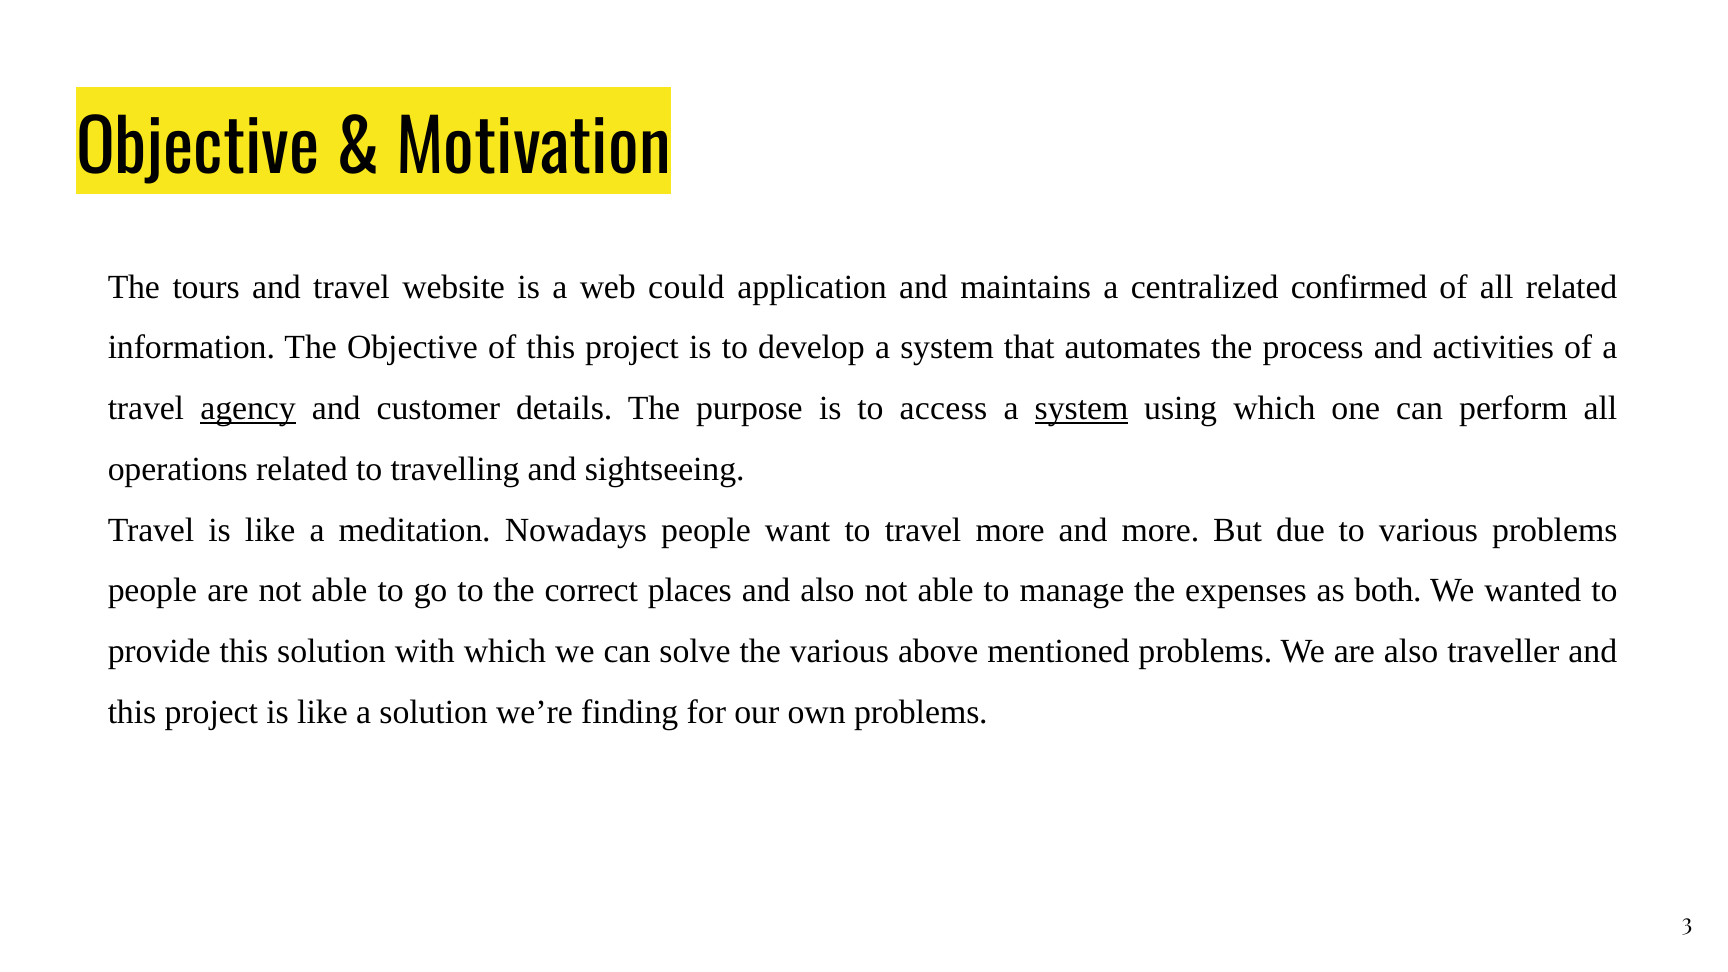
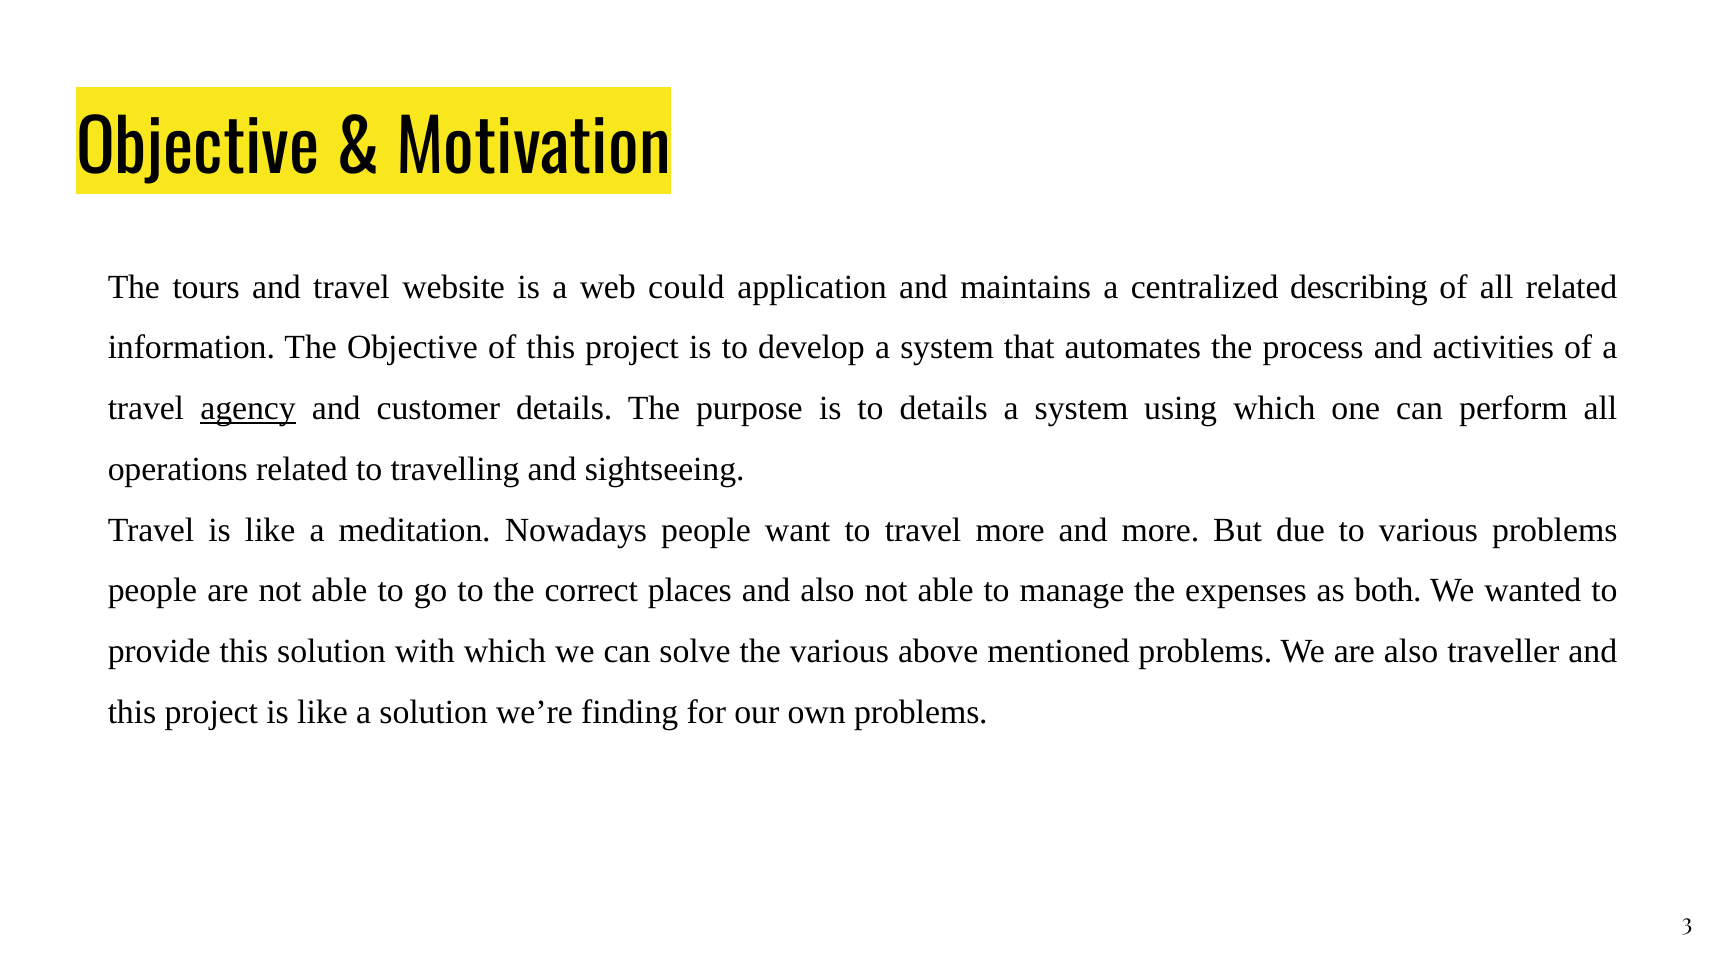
confirmed: confirmed -> describing (1359, 287)
to access: access -> details (944, 409)
system underline: present -> none (1081, 409)
